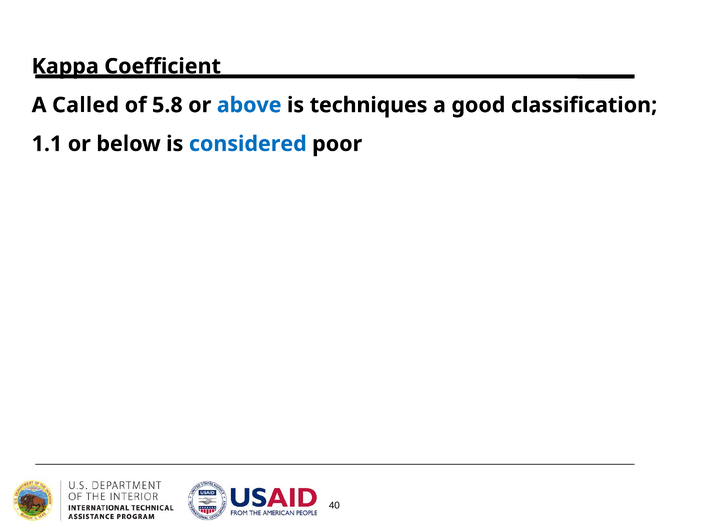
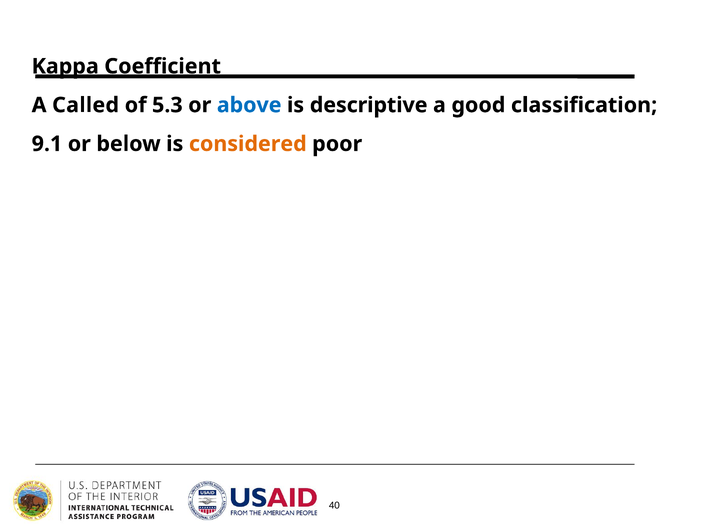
5.8: 5.8 -> 5.3 (167, 105)
techniques: techniques -> descriptive (369, 105)
1.1: 1.1 -> 9.1 (47, 144)
considered colour: blue -> orange (248, 144)
